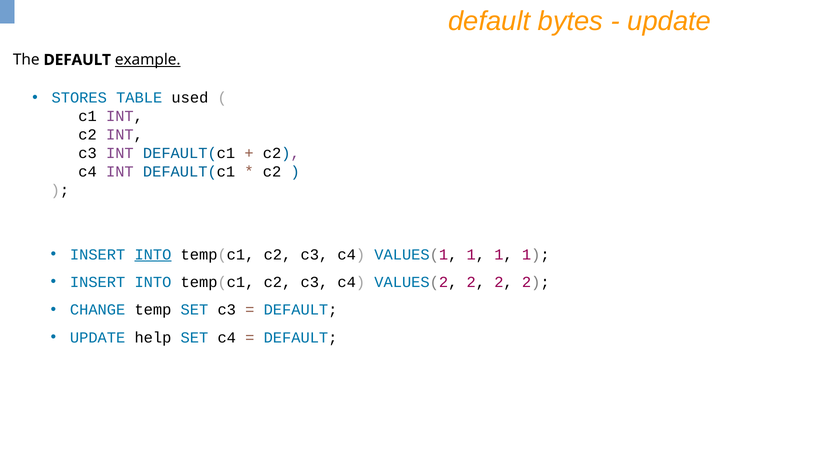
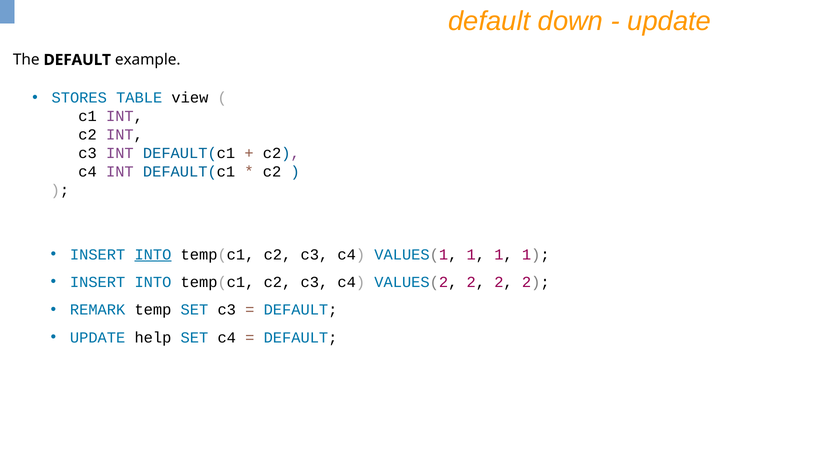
bytes: bytes -> down (570, 21)
example underline: present -> none (148, 60)
used: used -> view (190, 98)
CHANGE: CHANGE -> REMARK (98, 310)
